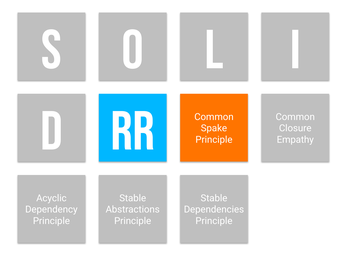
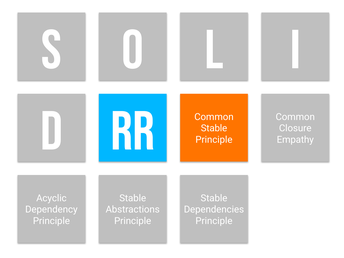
Spake: Spake -> Stable (214, 128)
